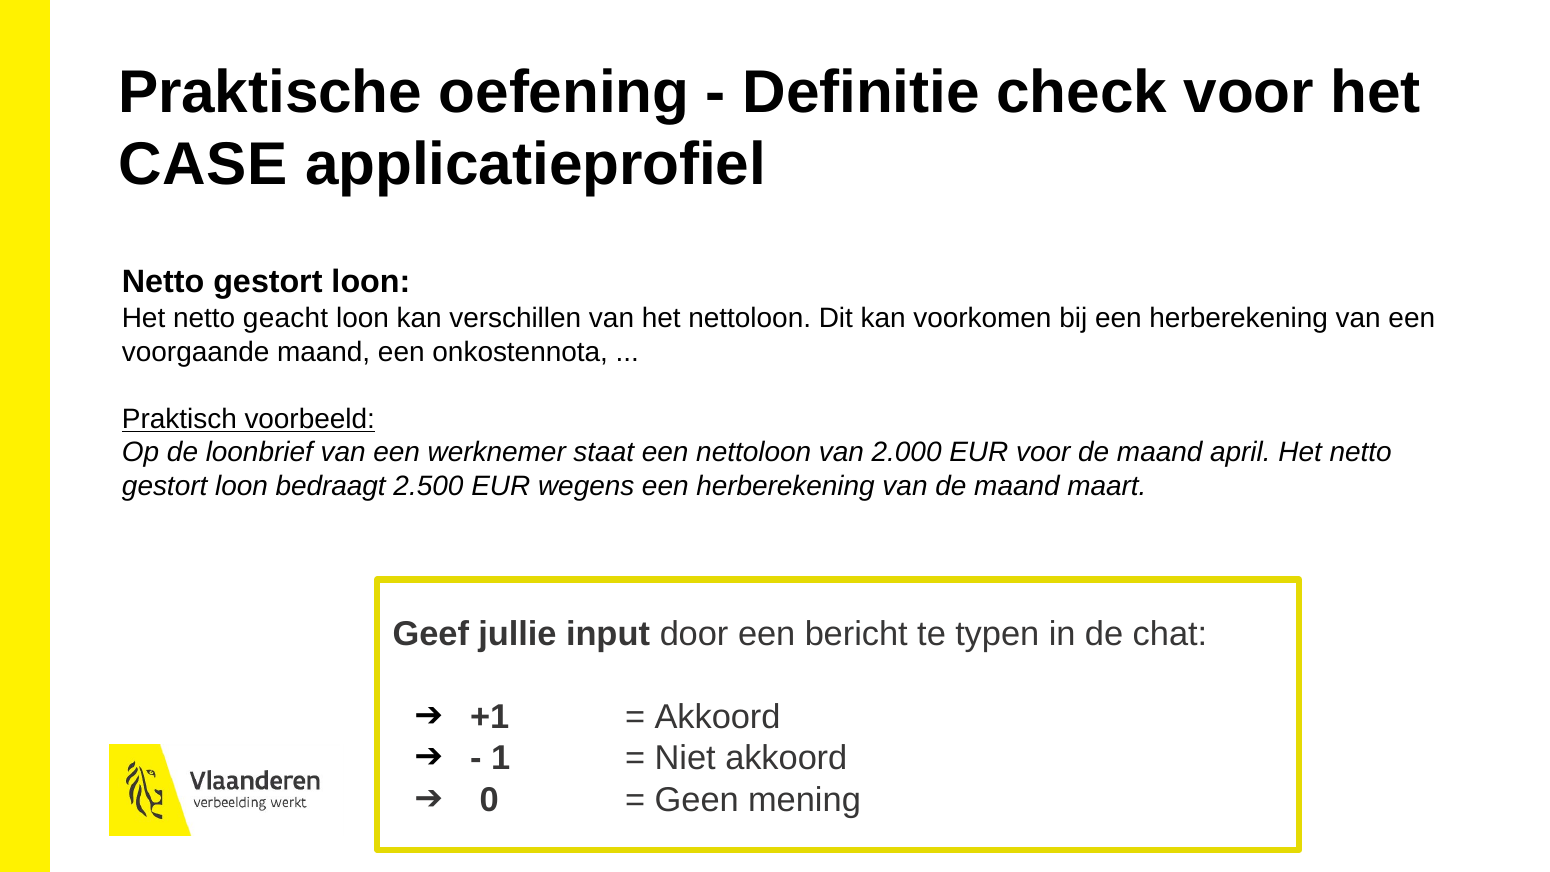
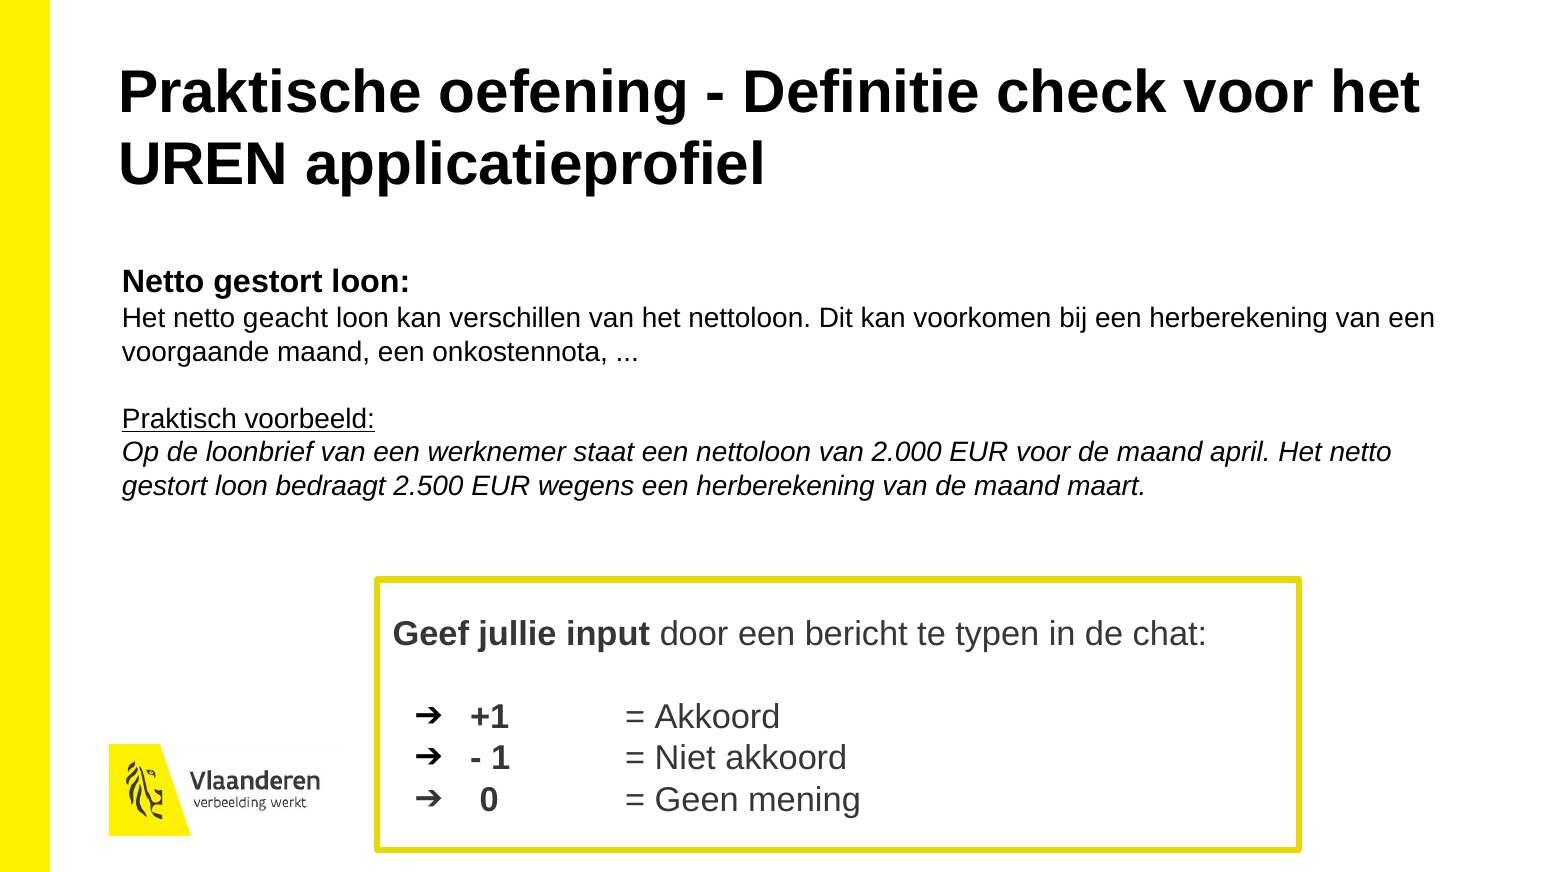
CASE: CASE -> UREN (203, 165)
